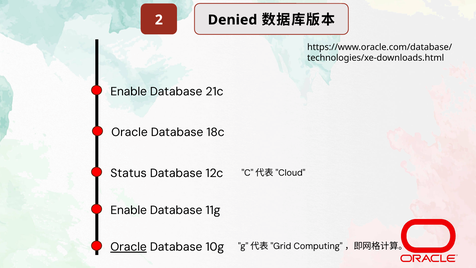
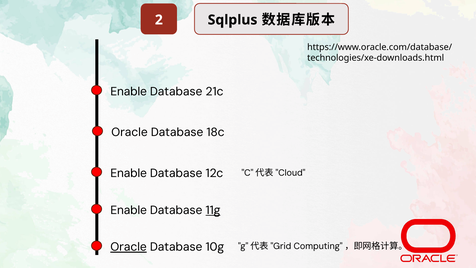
Denied: Denied -> Sqlplus (233, 20)
Status: Status -> Enable (129, 173)
11g underline: none -> present (213, 210)
